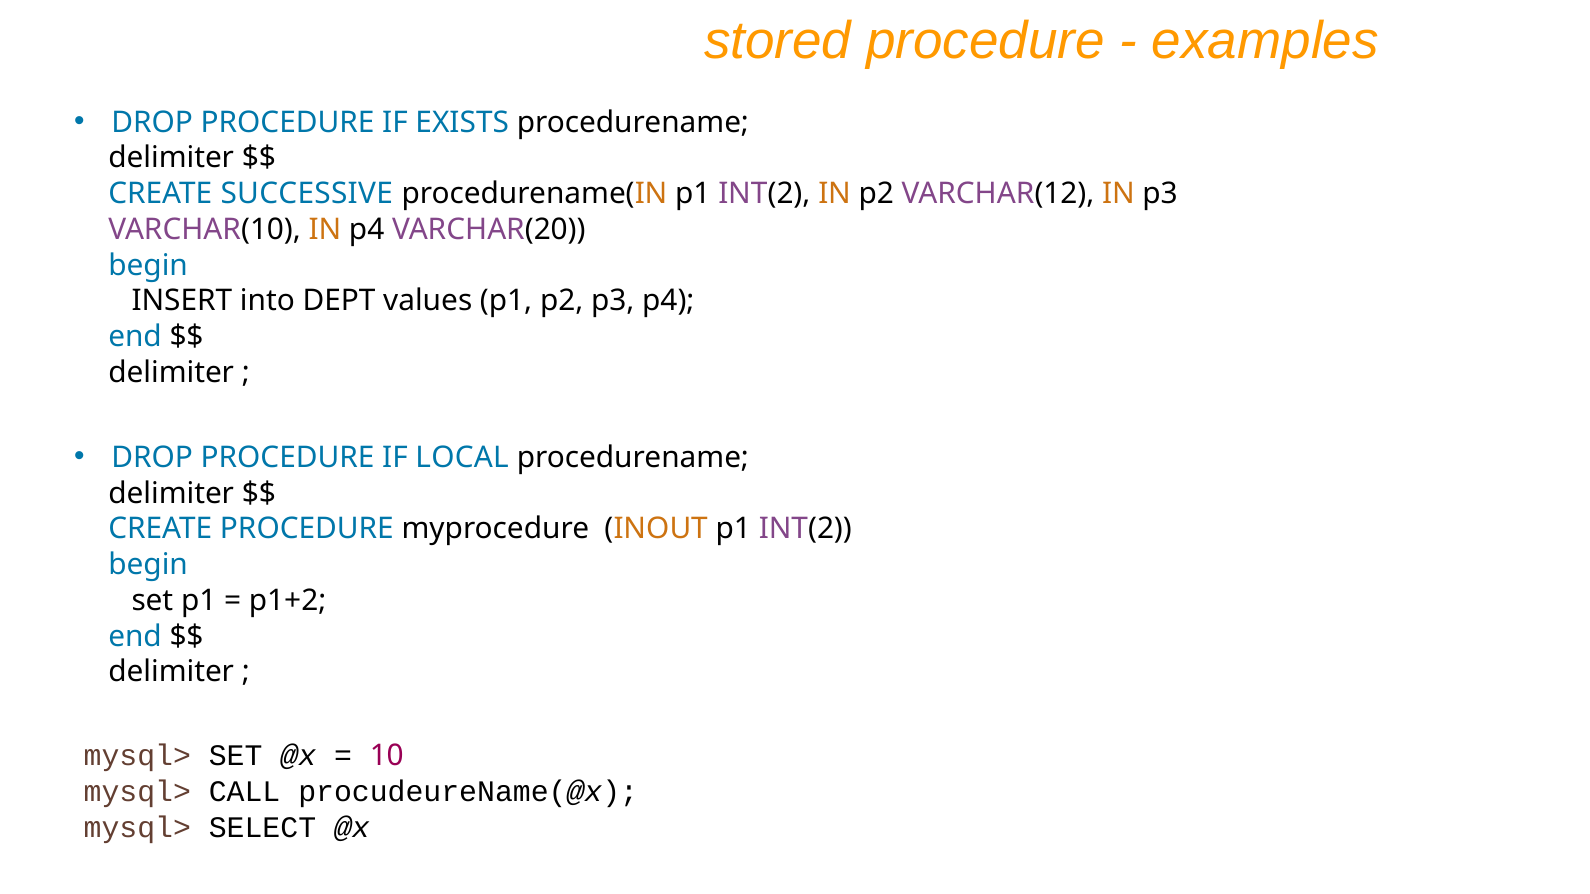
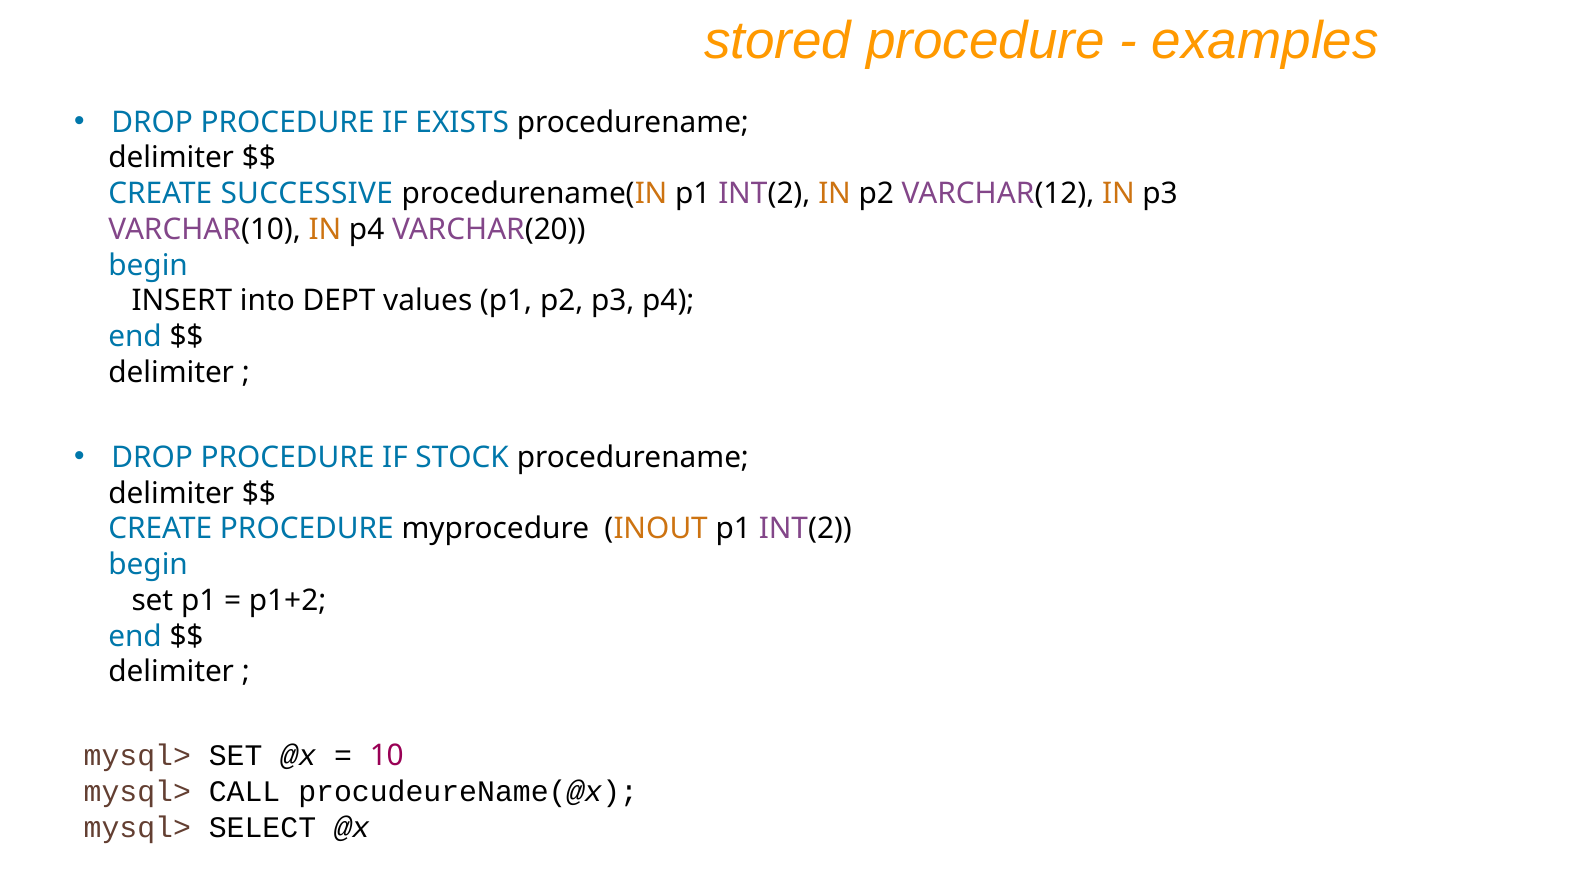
LOCAL: LOCAL -> STOCK (462, 458)
